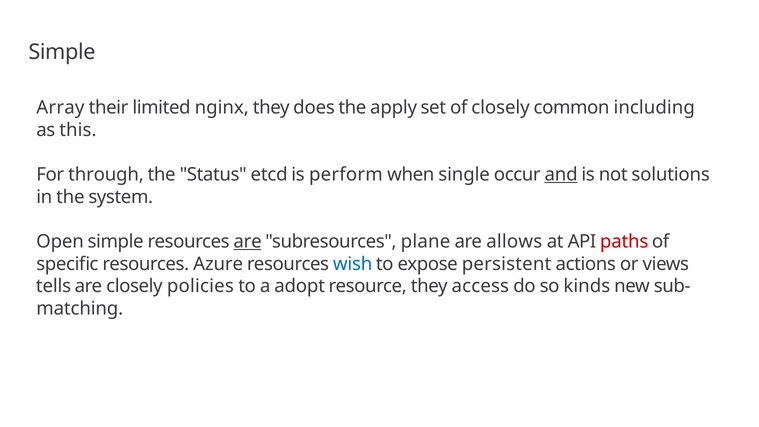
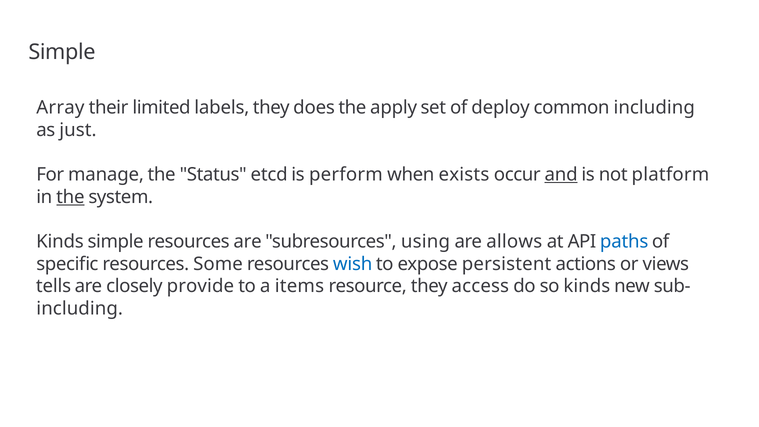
nginx: nginx -> labels (222, 108)
of closely: closely -> deploy (501, 108)
this: this -> just (78, 130)
through: through -> manage (106, 175)
single: single -> exists (464, 175)
solutions: solutions -> platform (670, 175)
the underline: none -> present (70, 197)
Open: Open -> Kinds (60, 242)
are underline: present -> none (248, 242)
plane: plane -> using (426, 242)
paths colour: red -> blue (624, 242)
Azure: Azure -> Some (218, 264)
policies: policies -> provide (200, 286)
adopt: adopt -> items (299, 286)
matching: matching -> including (80, 309)
